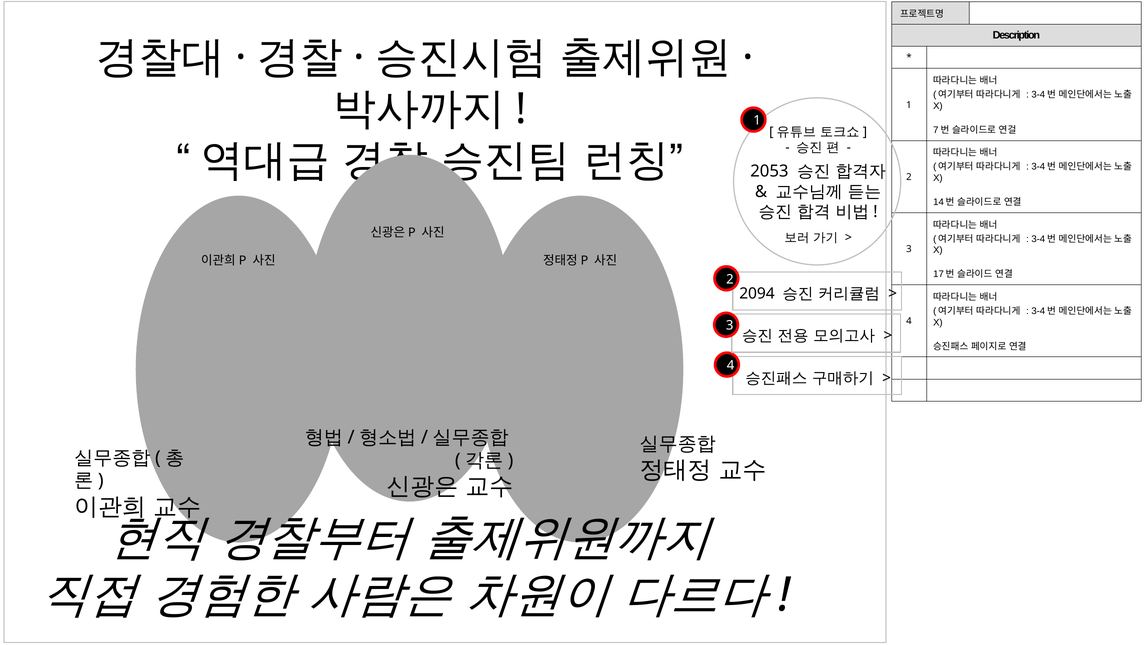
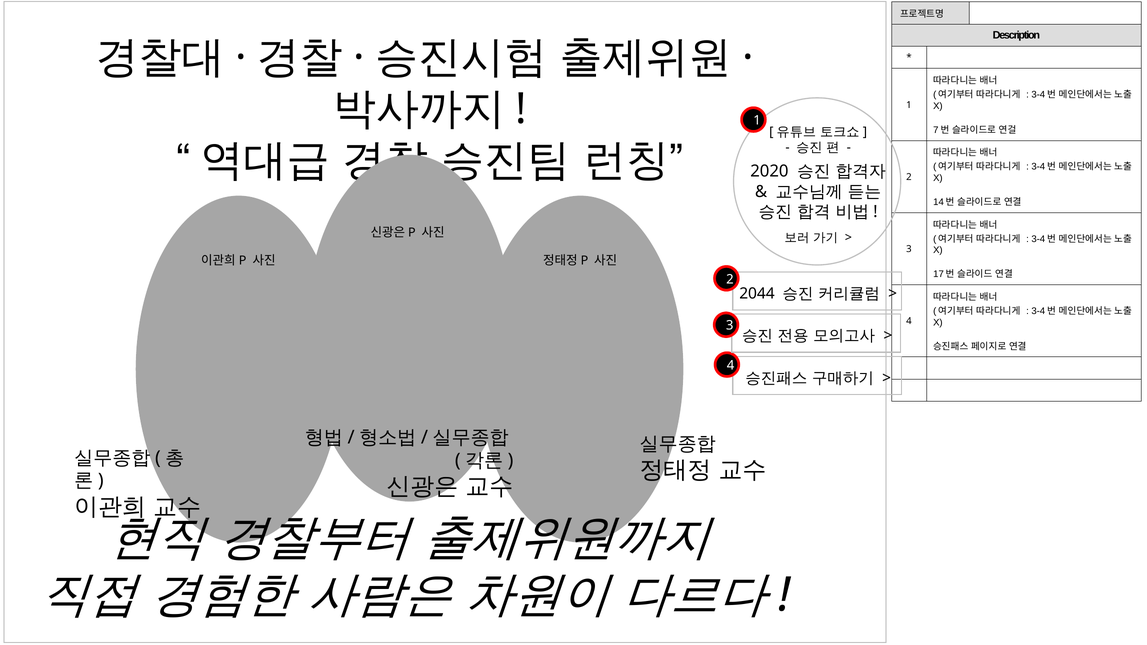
2053: 2053 -> 2020 (769, 172)
2094: 2094 -> 2044 (757, 294)
